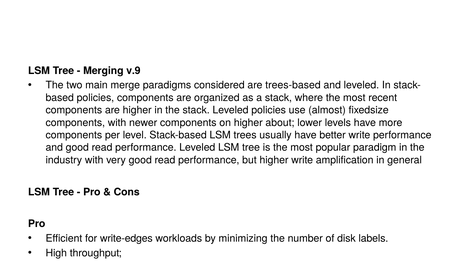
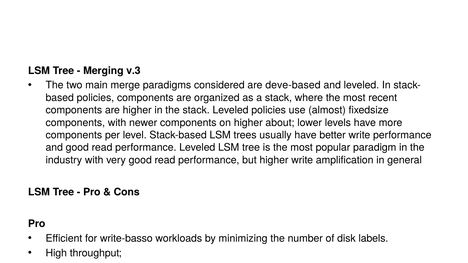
v.9: v.9 -> v.3 (133, 71)
trees-based: trees-based -> deve-based (293, 85)
write-edges: write-edges -> write-basso (126, 239)
